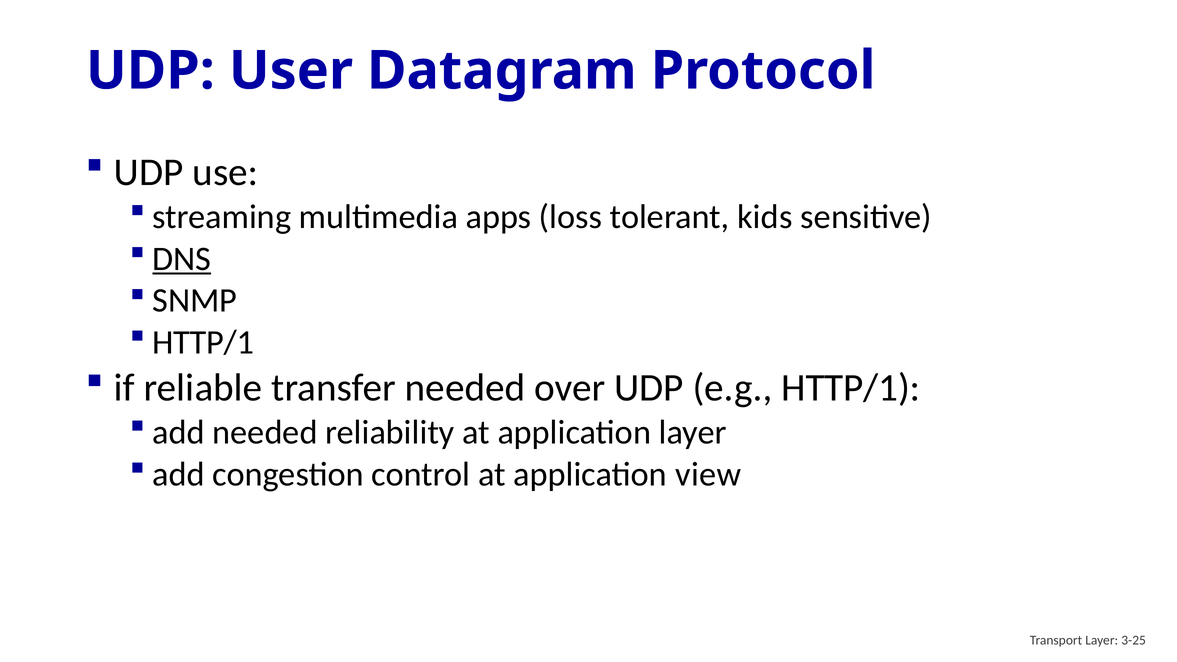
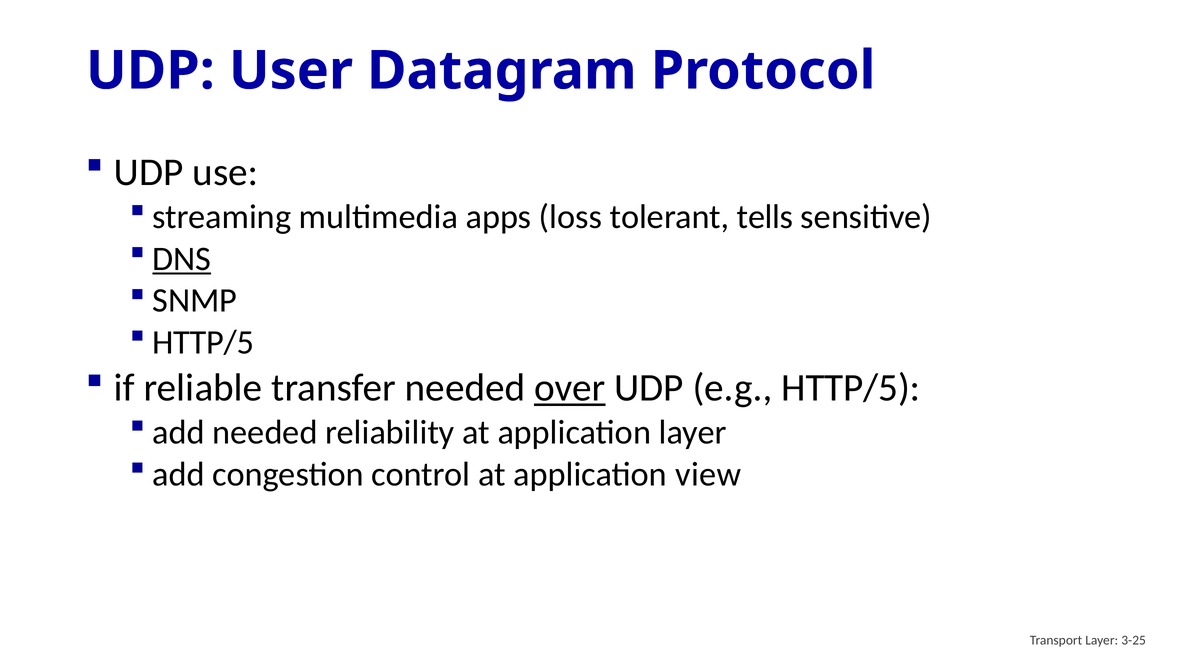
kids: kids -> tells (765, 217)
HTTP/1: HTTP/1 -> HTTP/5 (203, 343)
over underline: none -> present (570, 388)
e.g HTTP/1: HTTP/1 -> HTTP/5 (851, 388)
